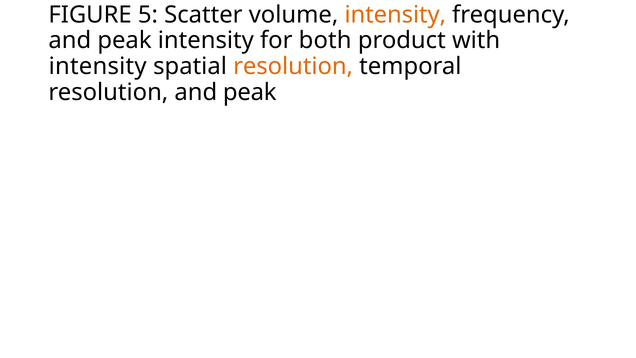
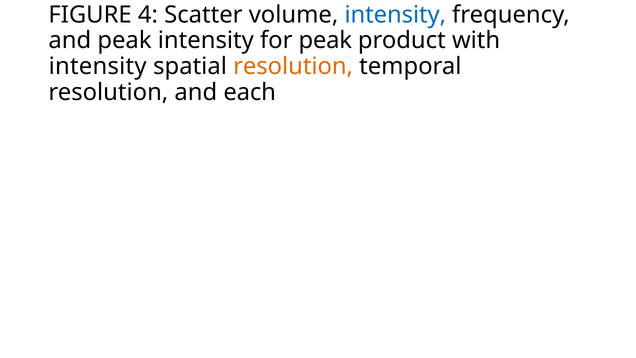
5: 5 -> 4 (148, 15)
intensity colour: orange -> blue (395, 15)
for both: both -> peak (325, 41)
resolution and peak: peak -> each (250, 92)
